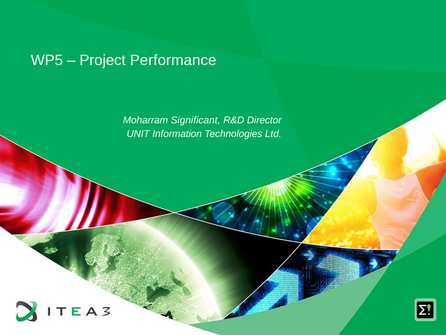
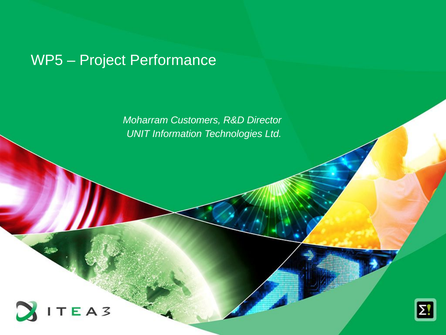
Significant: Significant -> Customers (196, 120)
